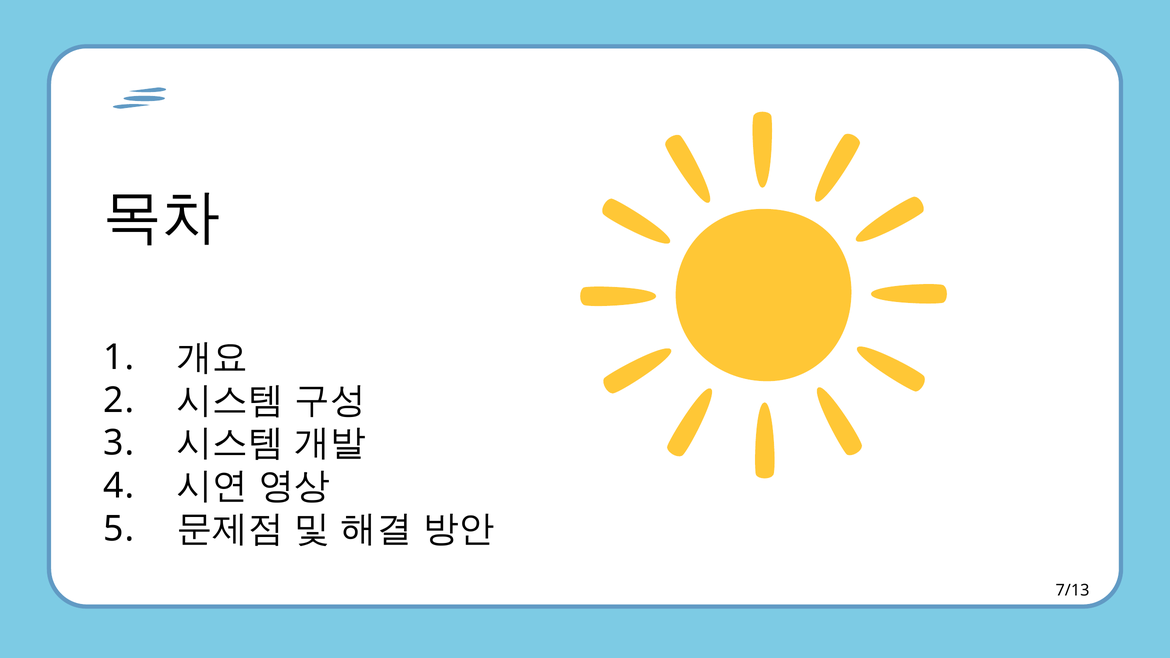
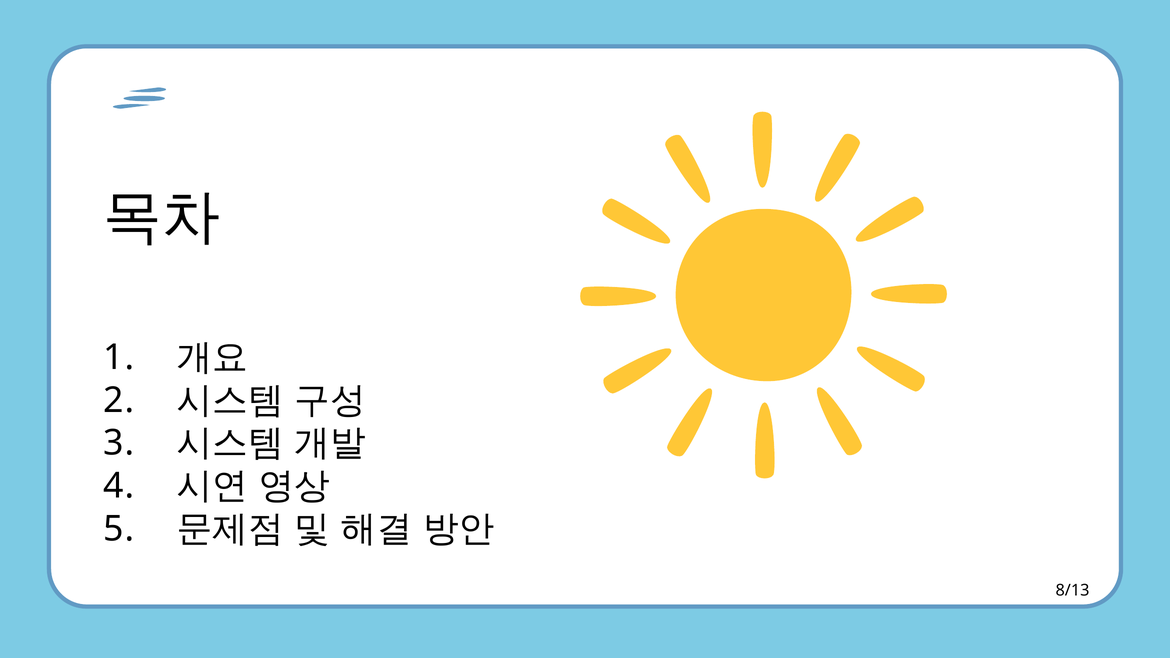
7/13: 7/13 -> 8/13 (1073, 591)
